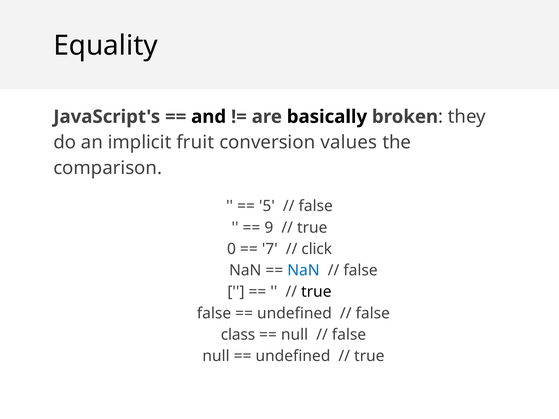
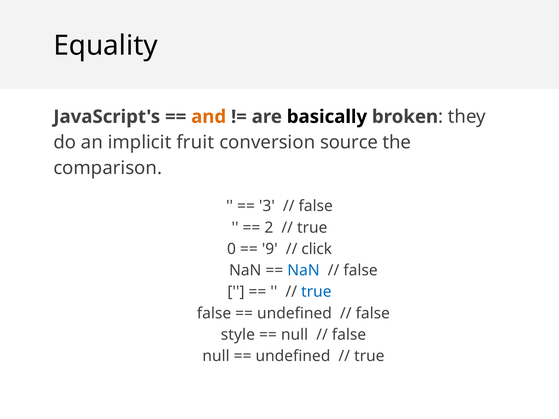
and colour: black -> orange (209, 117)
values: values -> source (349, 143)
5: 5 -> 3 (267, 206)
9: 9 -> 2 (269, 228)
7: 7 -> 9 (270, 249)
true colour: black -> blue (316, 292)
class: class -> style (238, 335)
